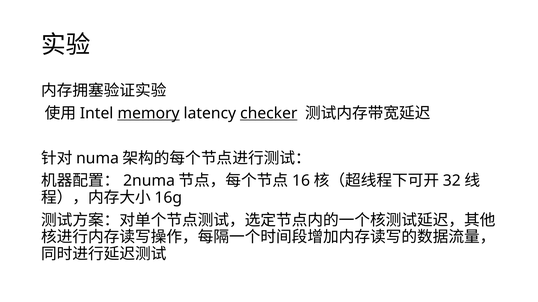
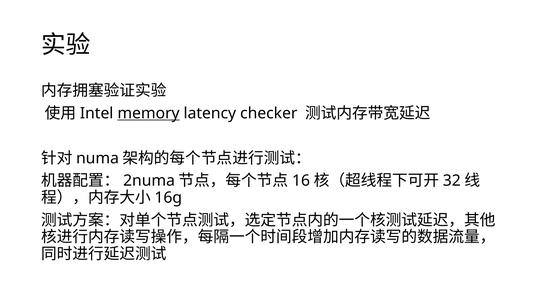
checker underline: present -> none (269, 114)
